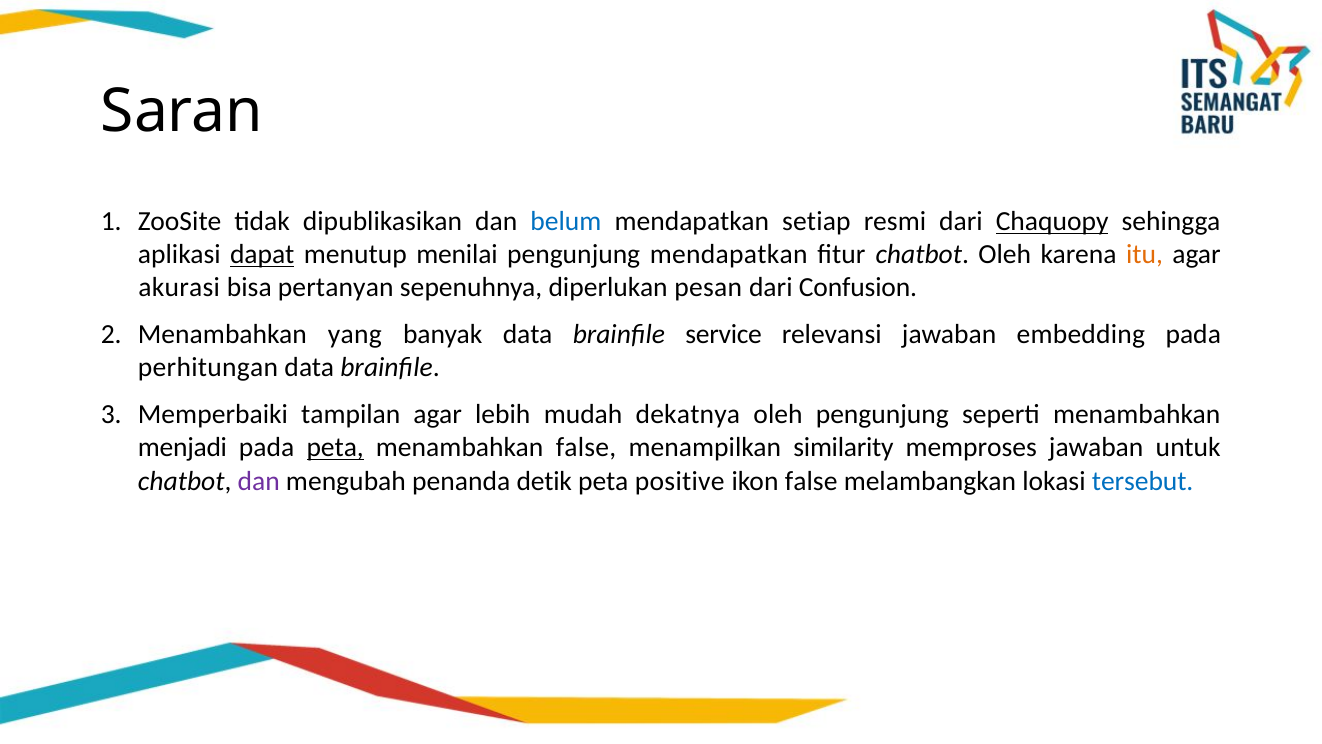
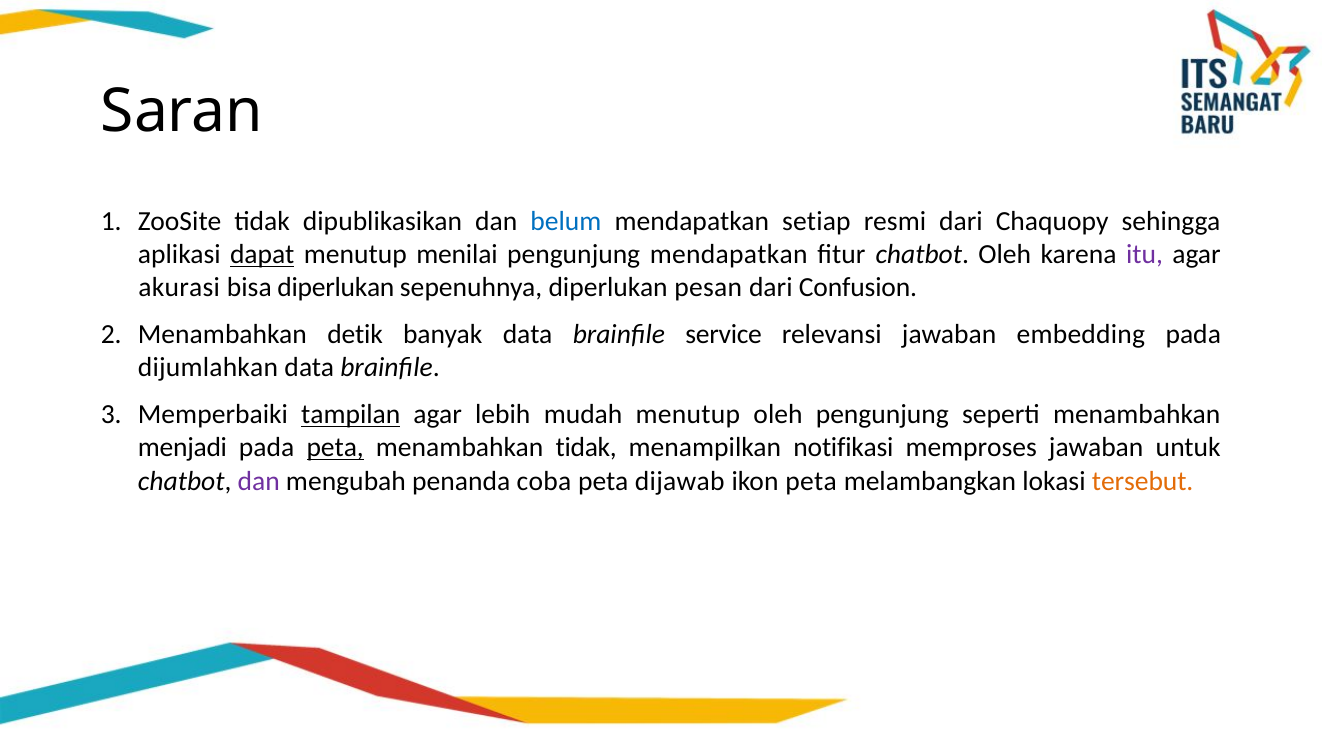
Chaquopy underline: present -> none (1052, 221)
itu colour: orange -> purple (1145, 255)
bisa pertanyan: pertanyan -> diperlukan (336, 288)
yang: yang -> detik (355, 334)
perhitungan: perhitungan -> dijumlahkan (208, 368)
tampilan underline: none -> present (351, 414)
mudah dekatnya: dekatnya -> menutup (688, 414)
menambahkan false: false -> tidak (586, 448)
similarity: similarity -> notifikasi (843, 448)
detik: detik -> coba (544, 481)
positive: positive -> dijawab (680, 481)
ikon false: false -> peta (811, 481)
tersebut colour: blue -> orange (1143, 481)
